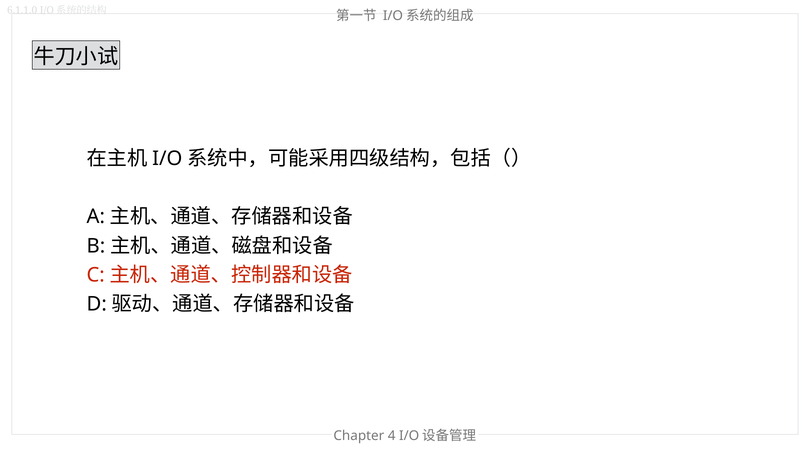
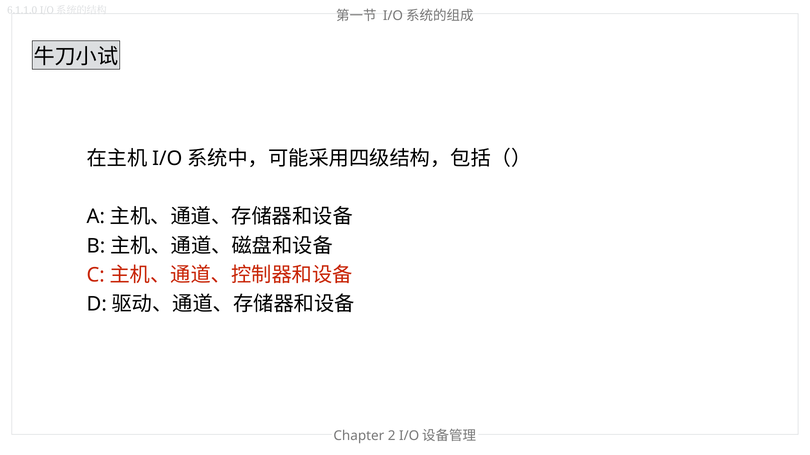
4: 4 -> 2 (392, 436)
